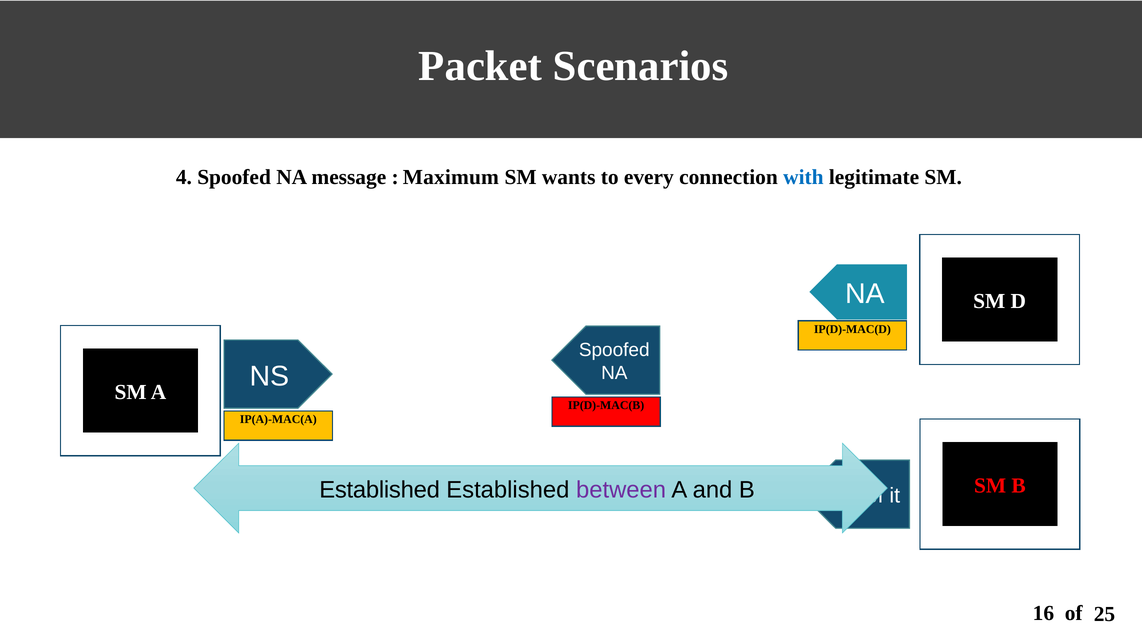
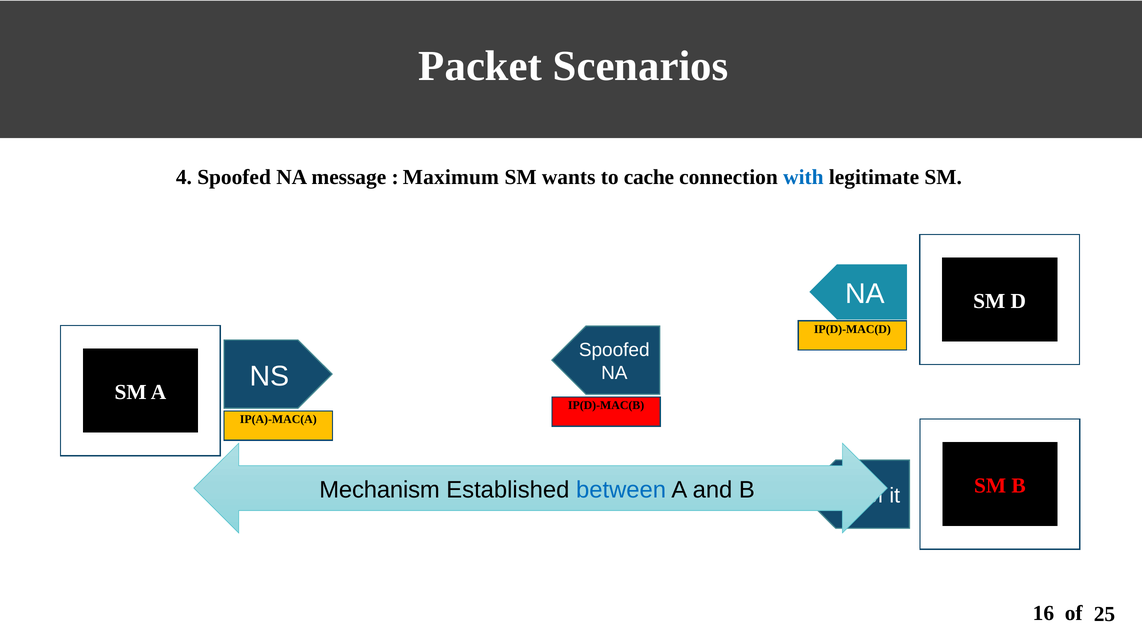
every: every -> cache (649, 177)
Established: Established -> Mechanism (380, 490)
between colour: purple -> blue (621, 490)
